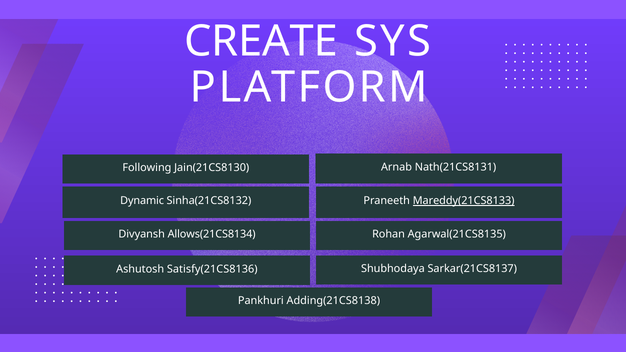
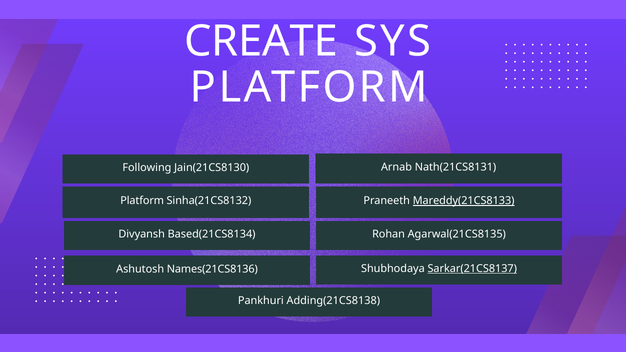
Dynamic: Dynamic -> Platform (142, 201)
Allows(21CS8134: Allows(21CS8134 -> Based(21CS8134 (212, 234)
Satisfy(21CS8136: Satisfy(21CS8136 -> Names(21CS8136 (212, 269)
Sarkar(21CS8137 underline: none -> present (472, 269)
